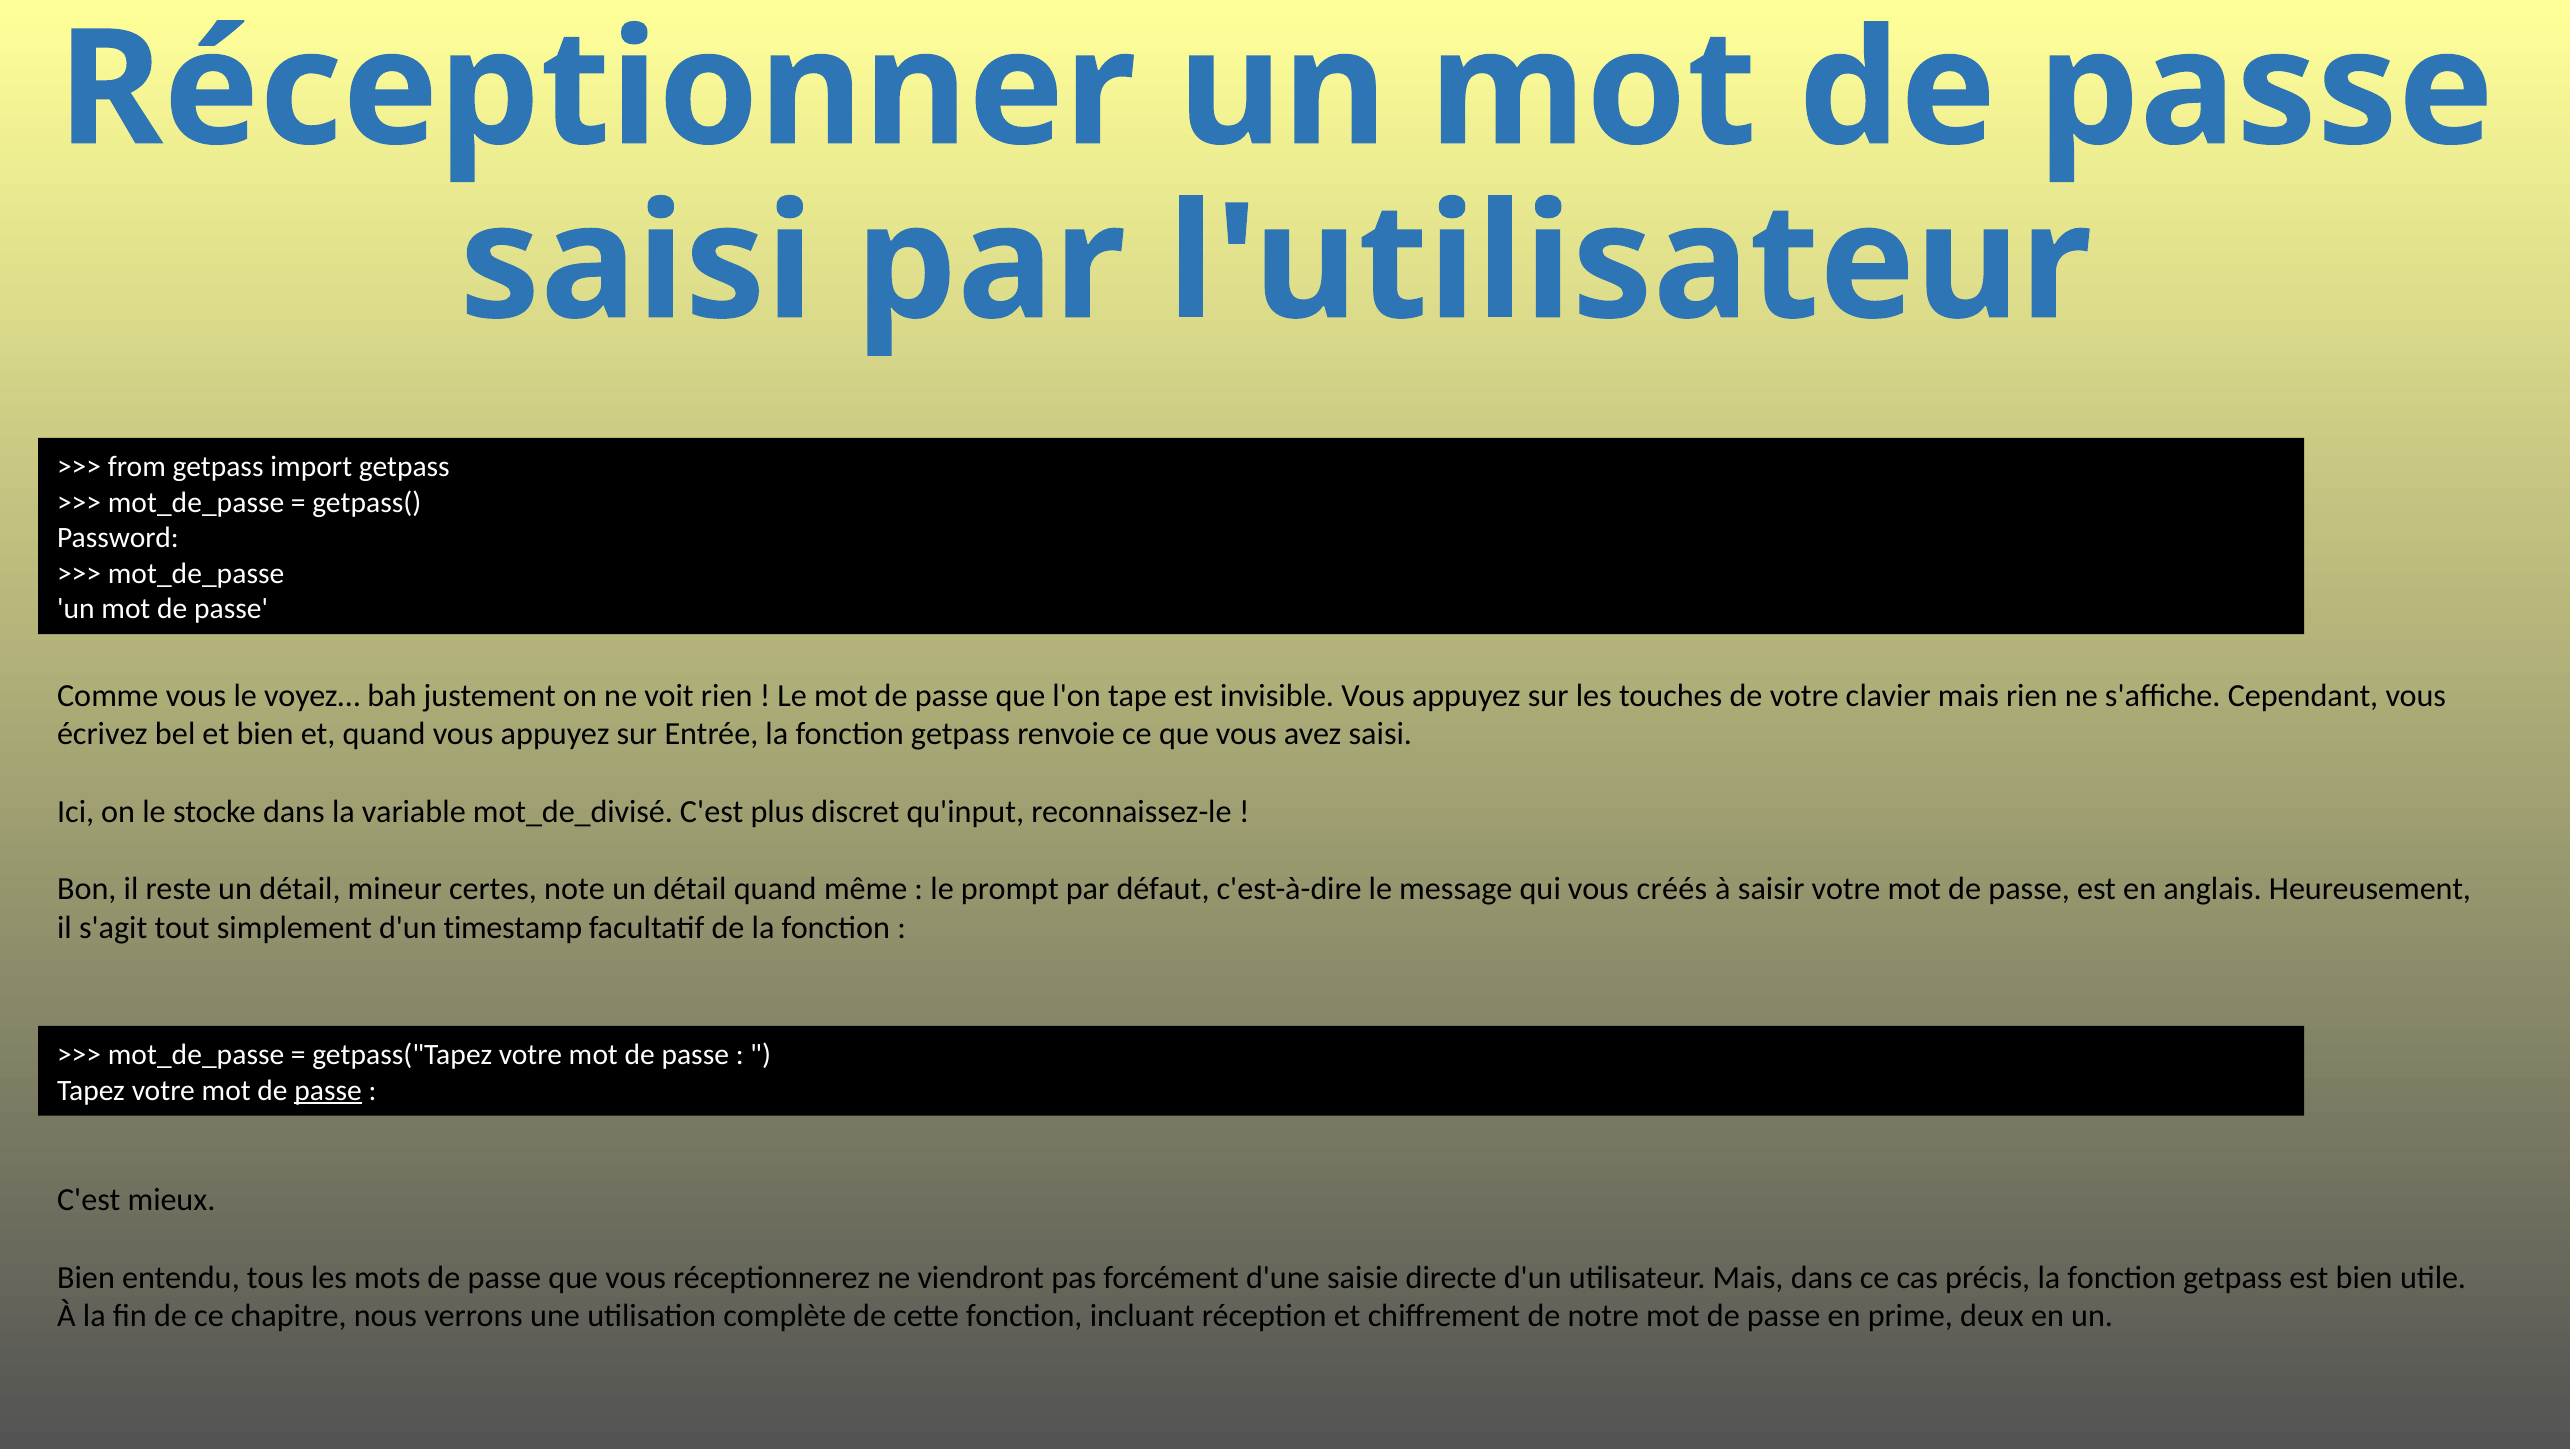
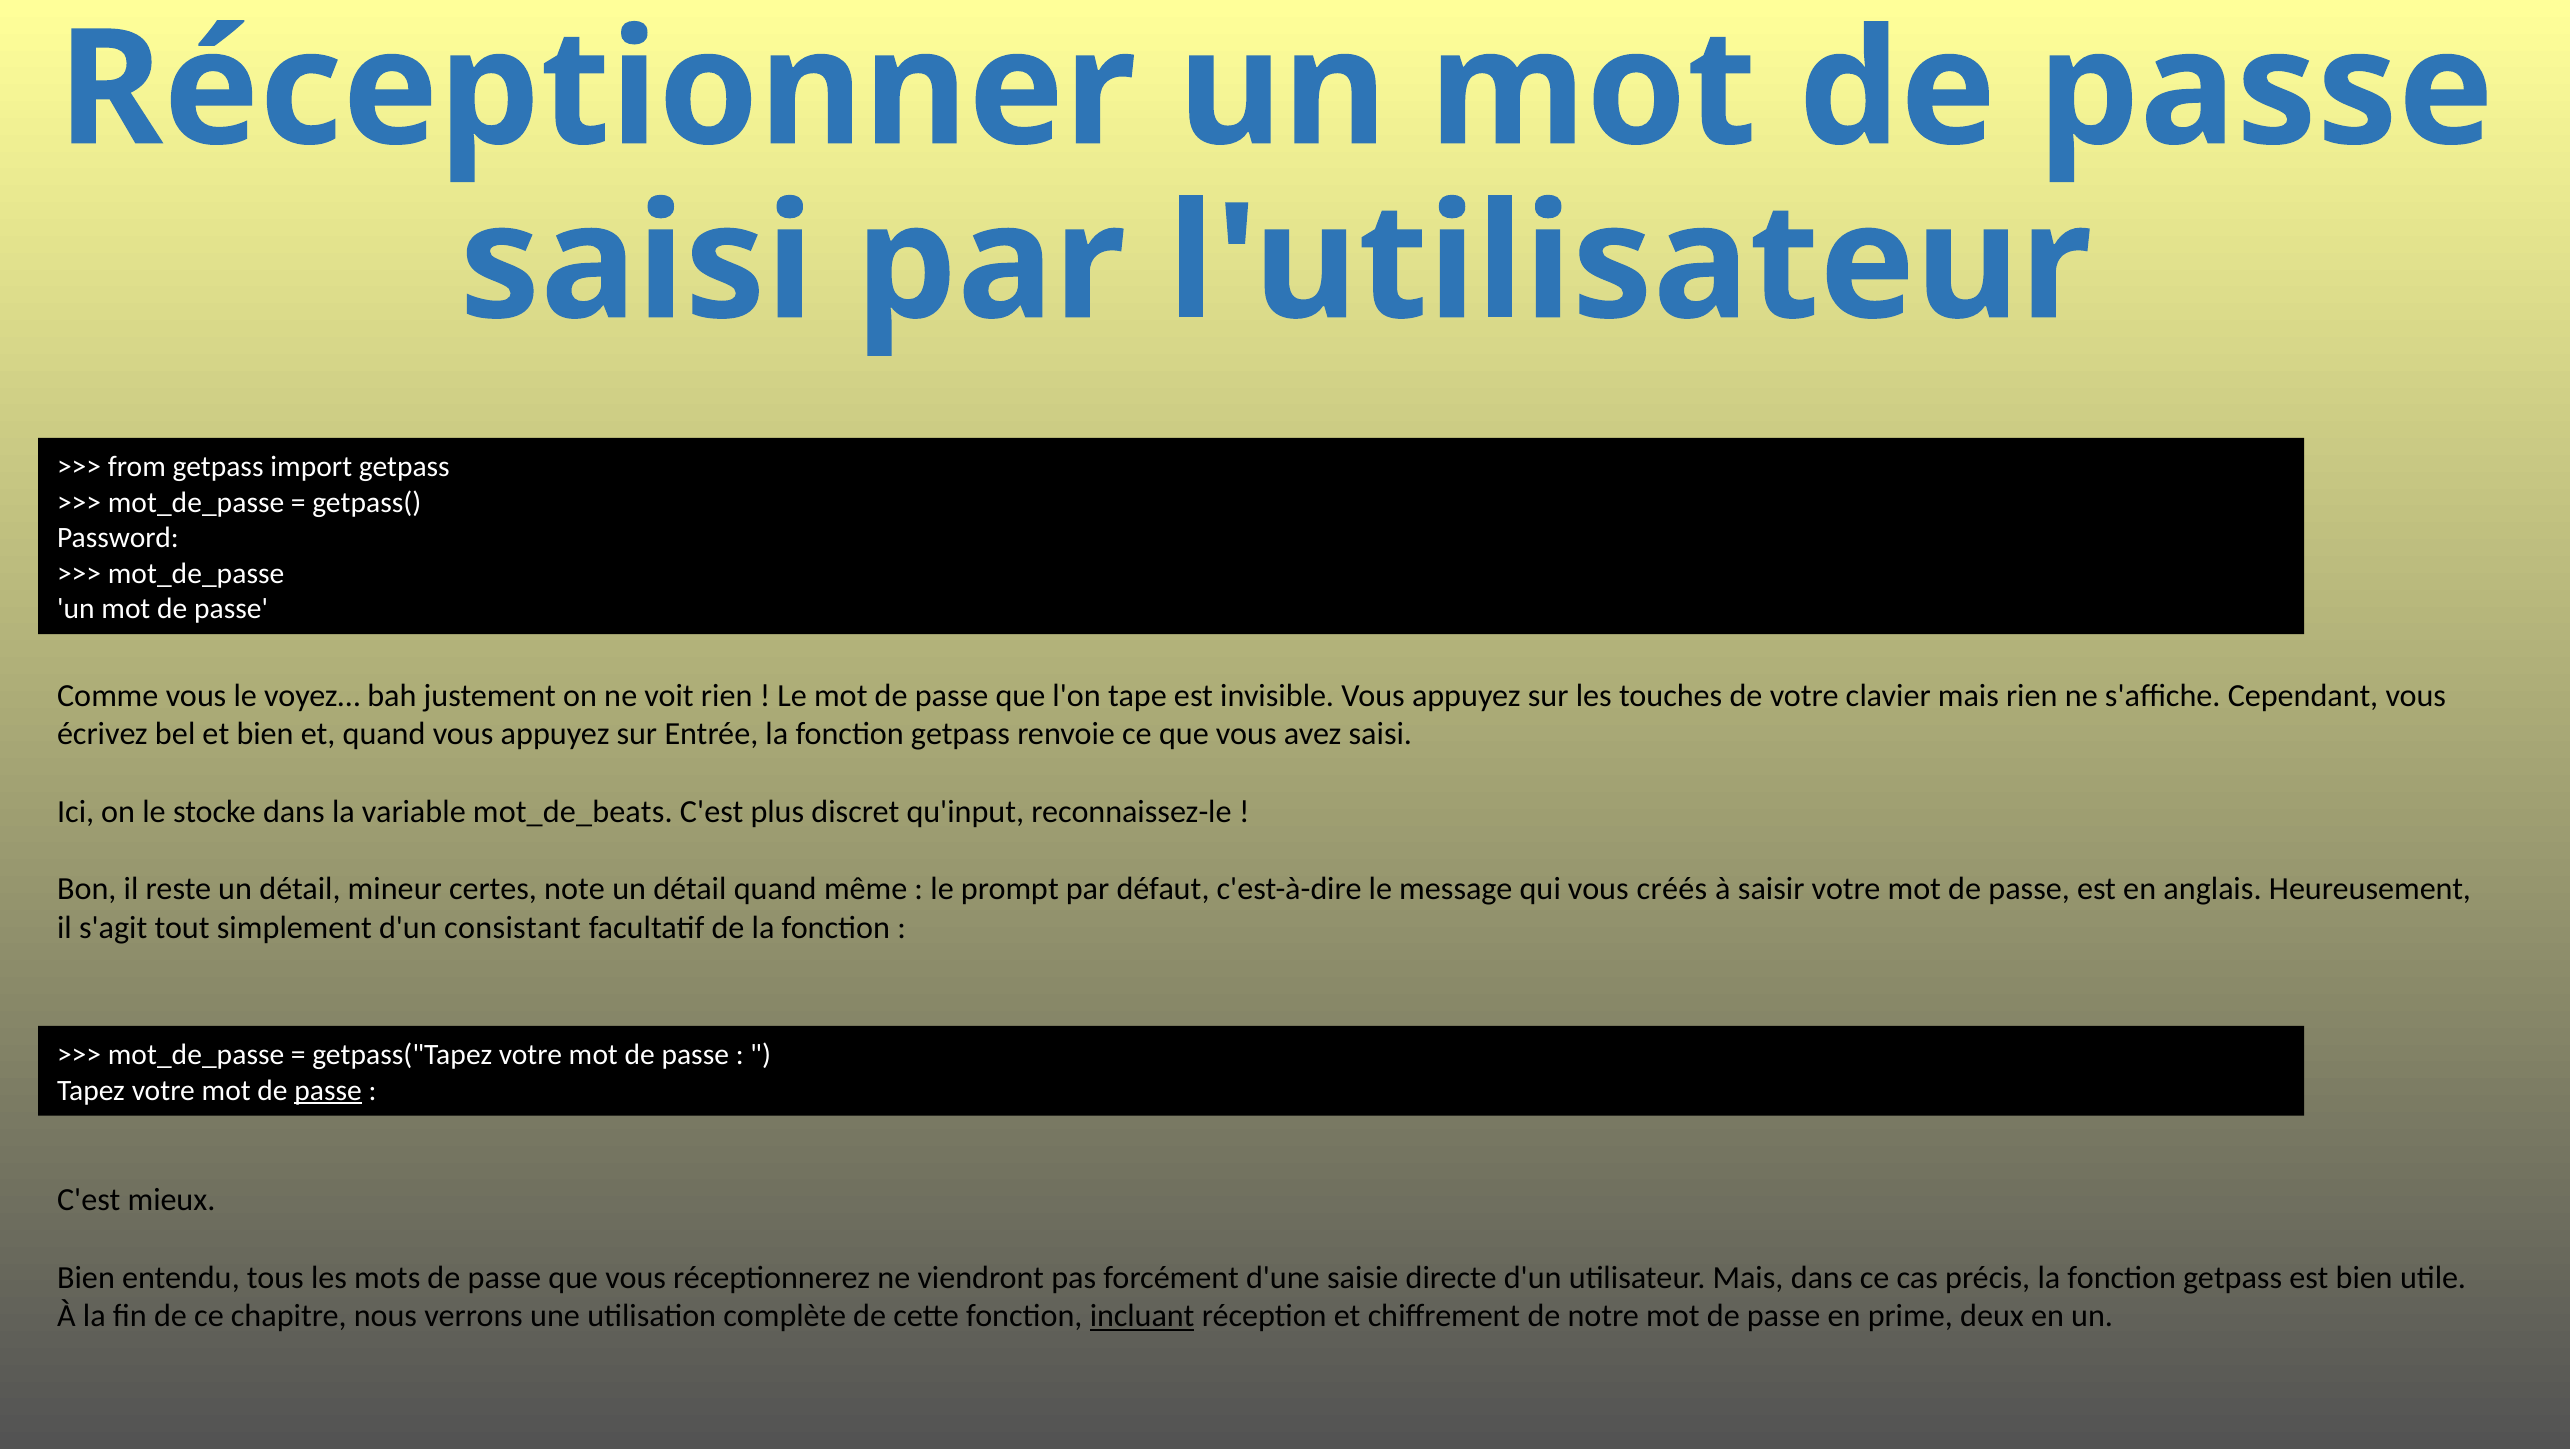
mot_de_divisé: mot_de_divisé -> mot_de_beats (573, 811)
timestamp: timestamp -> consistant (513, 927)
incluant underline: none -> present (1142, 1316)
